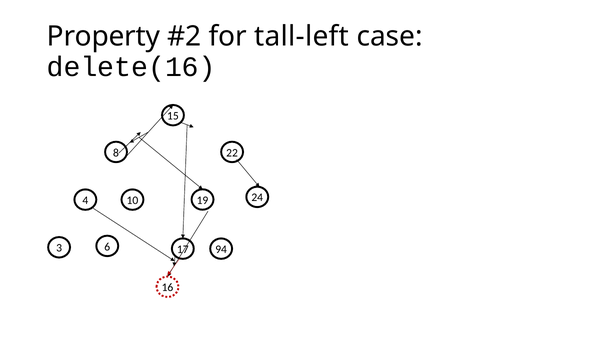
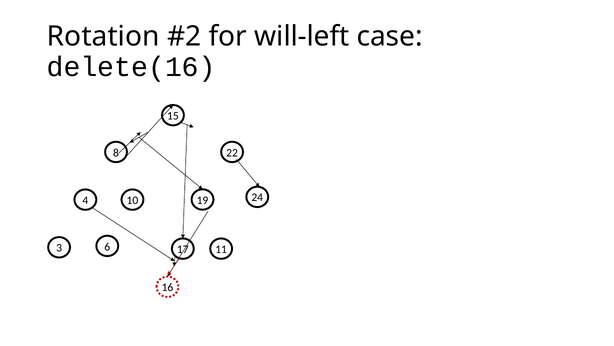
Property: Property -> Rotation (103, 36)
tall-left: tall-left -> will-left (302, 36)
94: 94 -> 11 (221, 249)
